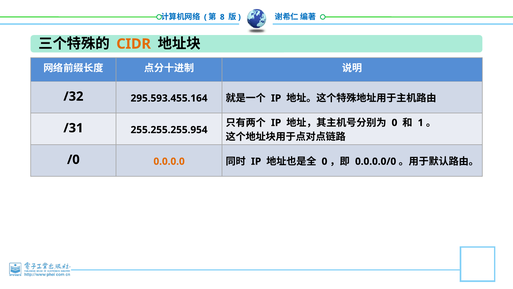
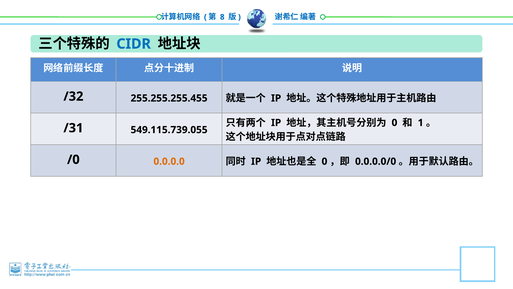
CIDR colour: orange -> blue (134, 44)
295.593.455.164: 295.593.455.164 -> 255.255.255.455 (169, 98)
255.255.255.954: 255.255.255.954 -> 549.115.739.055 (169, 130)
